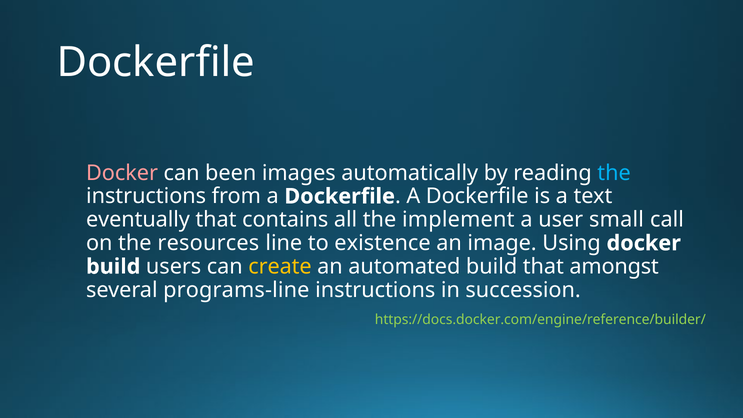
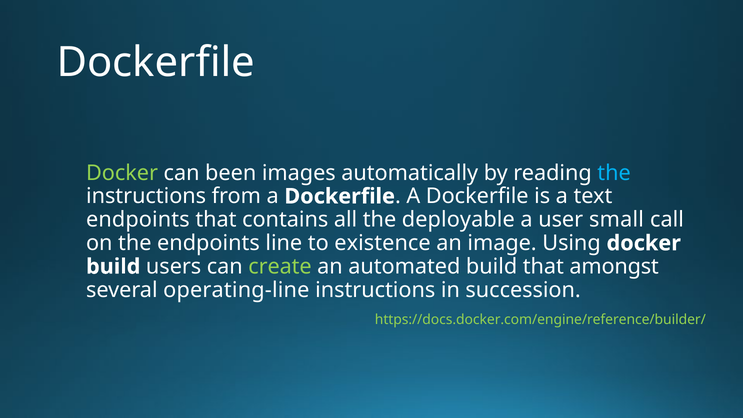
Docker colour: pink -> light green (122, 173)
eventually: eventually -> endpoints (138, 220)
implement: implement -> deployable (458, 220)
the resources: resources -> endpoints (208, 243)
create colour: yellow -> light green (280, 267)
programs-line: programs-line -> operating-line (236, 290)
